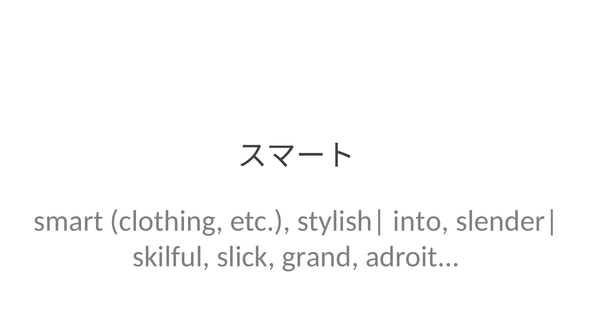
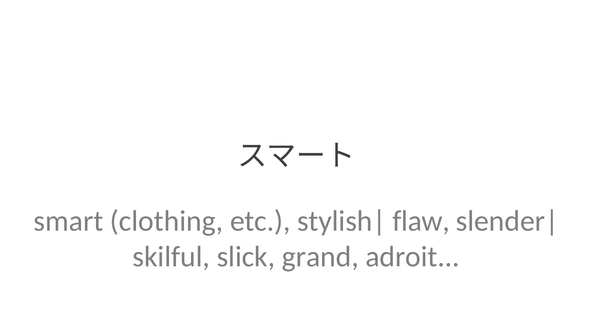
into: into -> flaw (421, 221)
